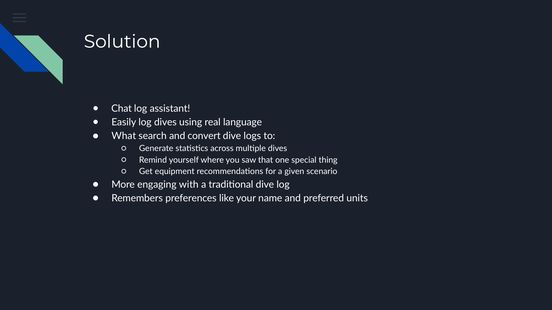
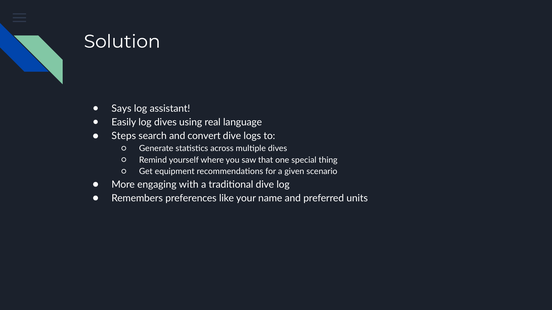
Chat: Chat -> Says (121, 109)
What: What -> Steps (124, 136)
